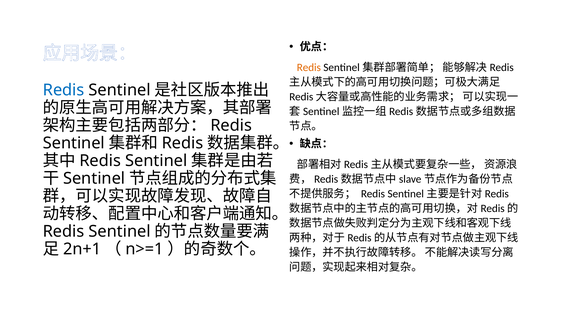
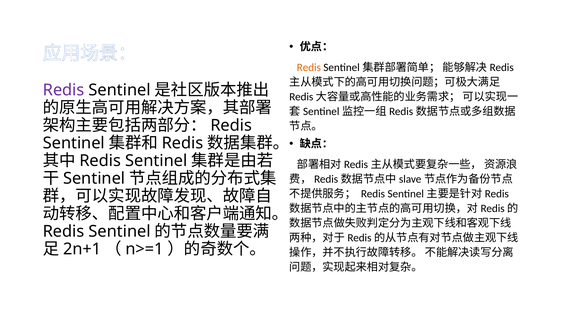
Redis colour: blue -> purple (64, 90)
